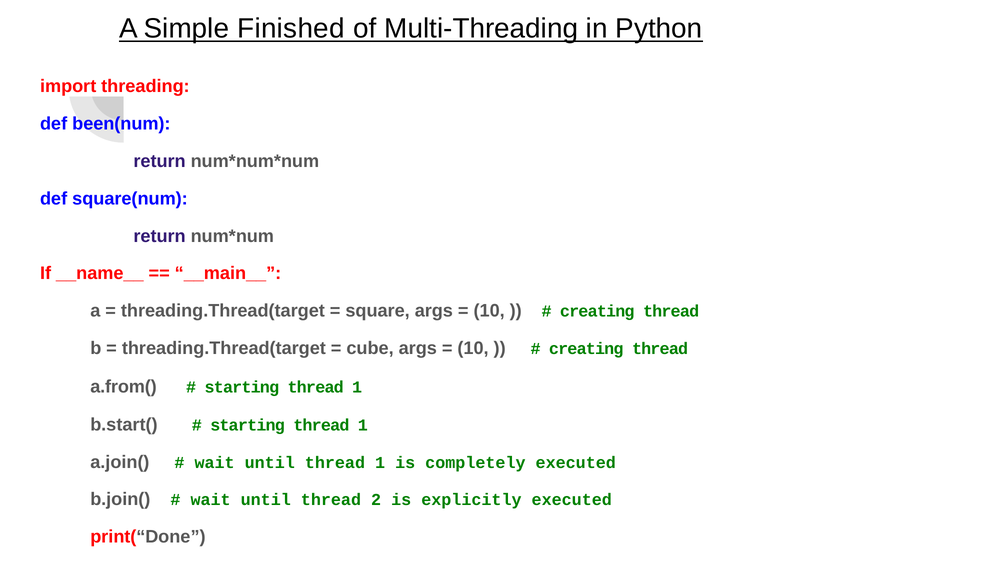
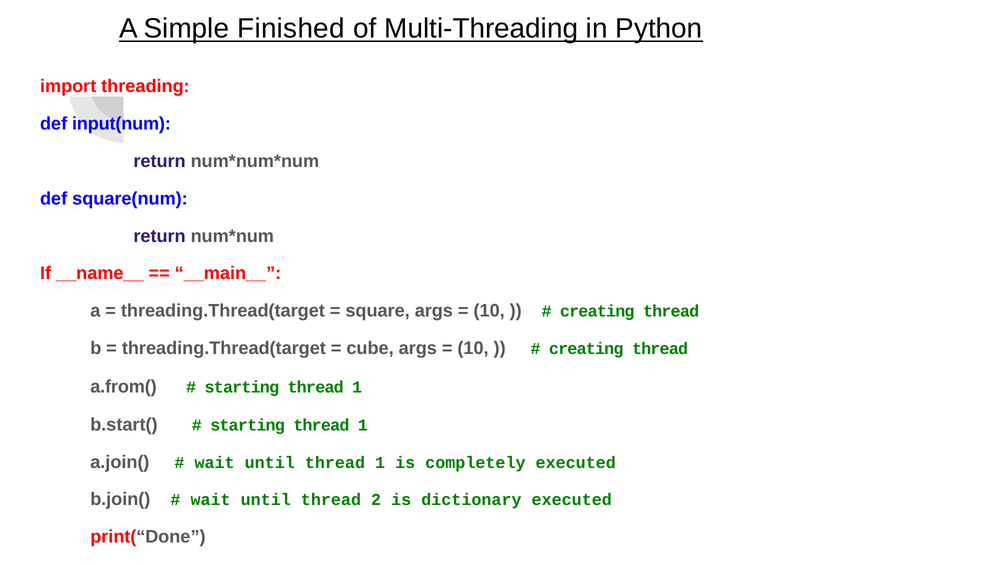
been(num: been(num -> input(num (121, 124)
explicitly: explicitly -> dictionary (471, 500)
